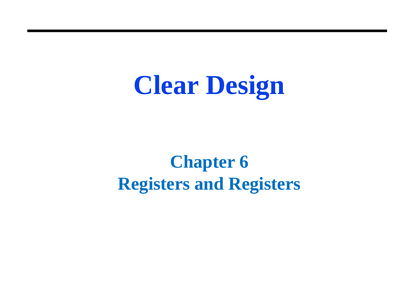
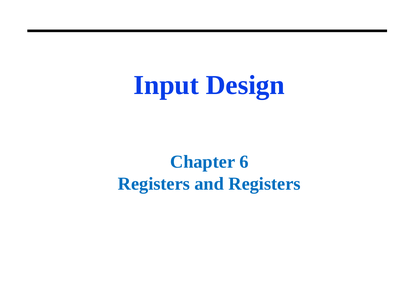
Clear: Clear -> Input (166, 85)
